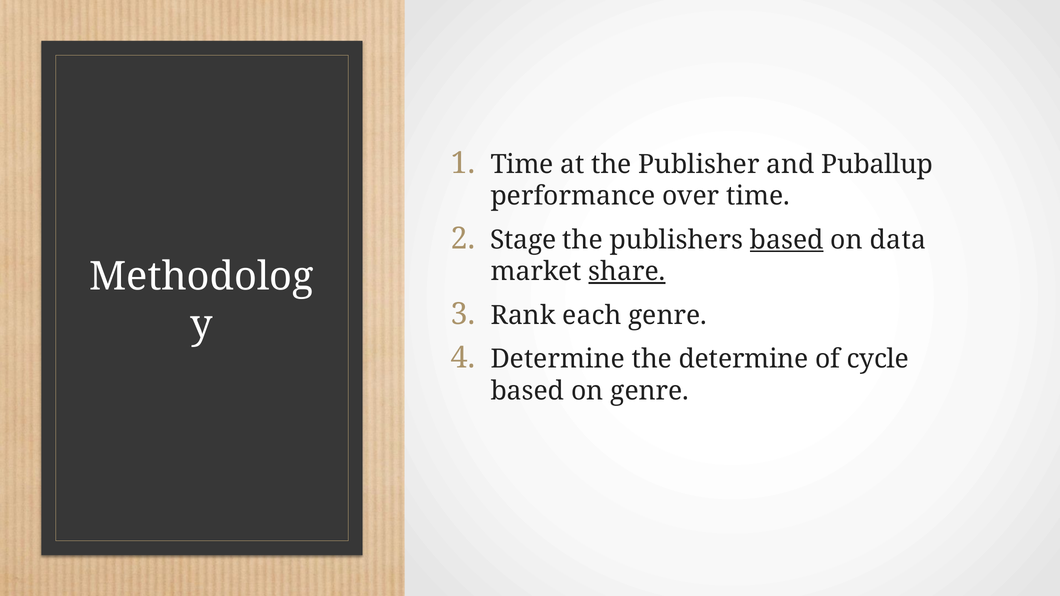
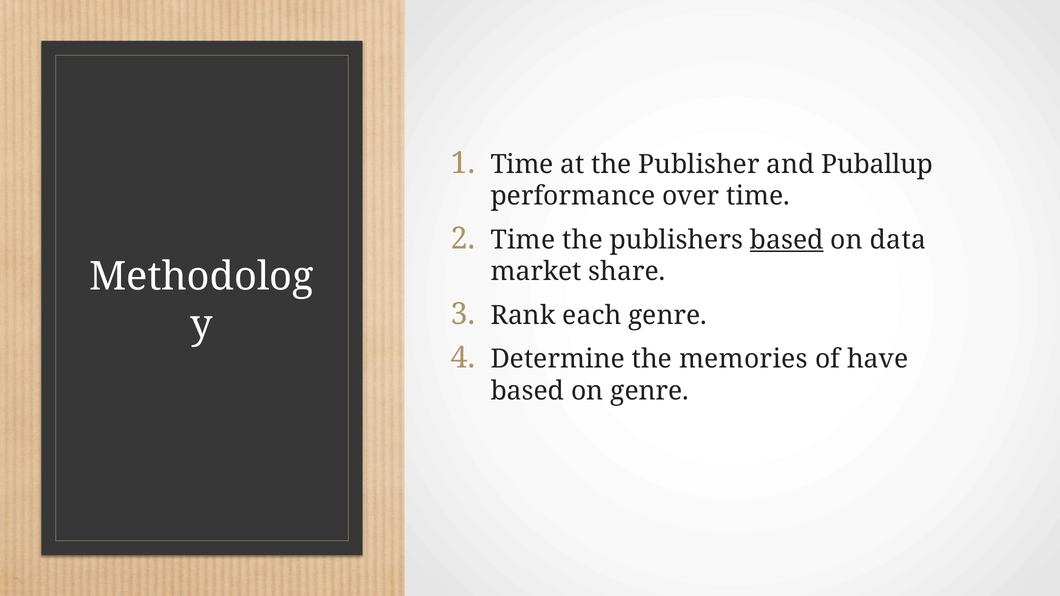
Stage: Stage -> Time (523, 240)
share underline: present -> none (627, 272)
the determine: determine -> memories (743, 359)
cycle: cycle -> have (878, 359)
